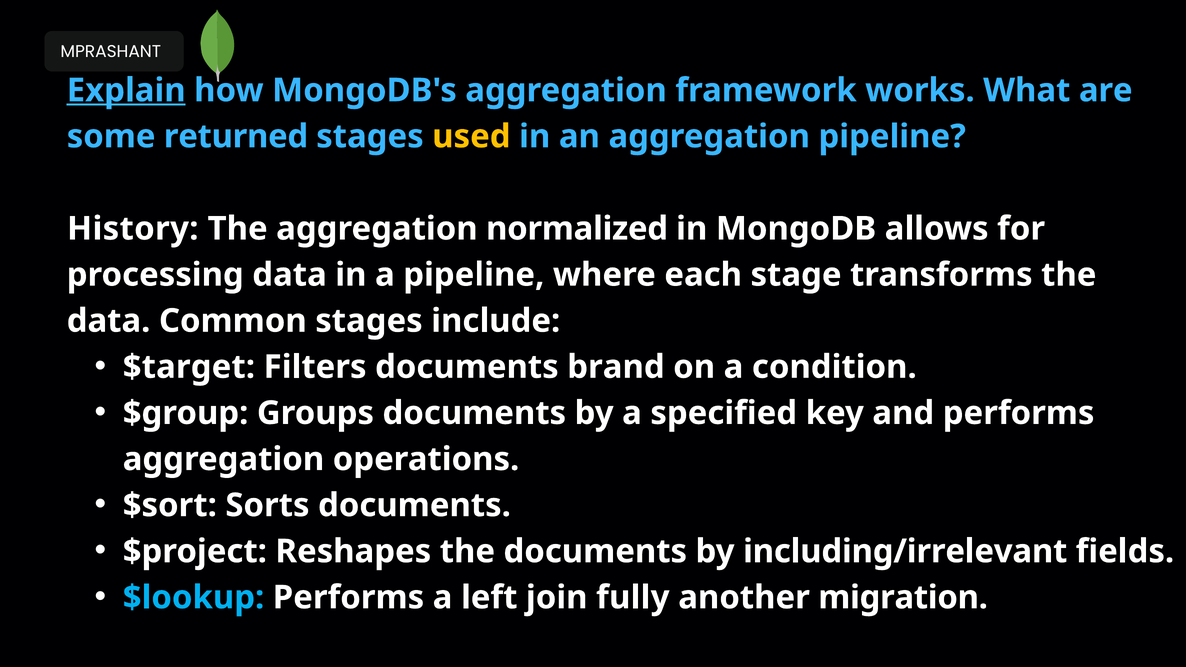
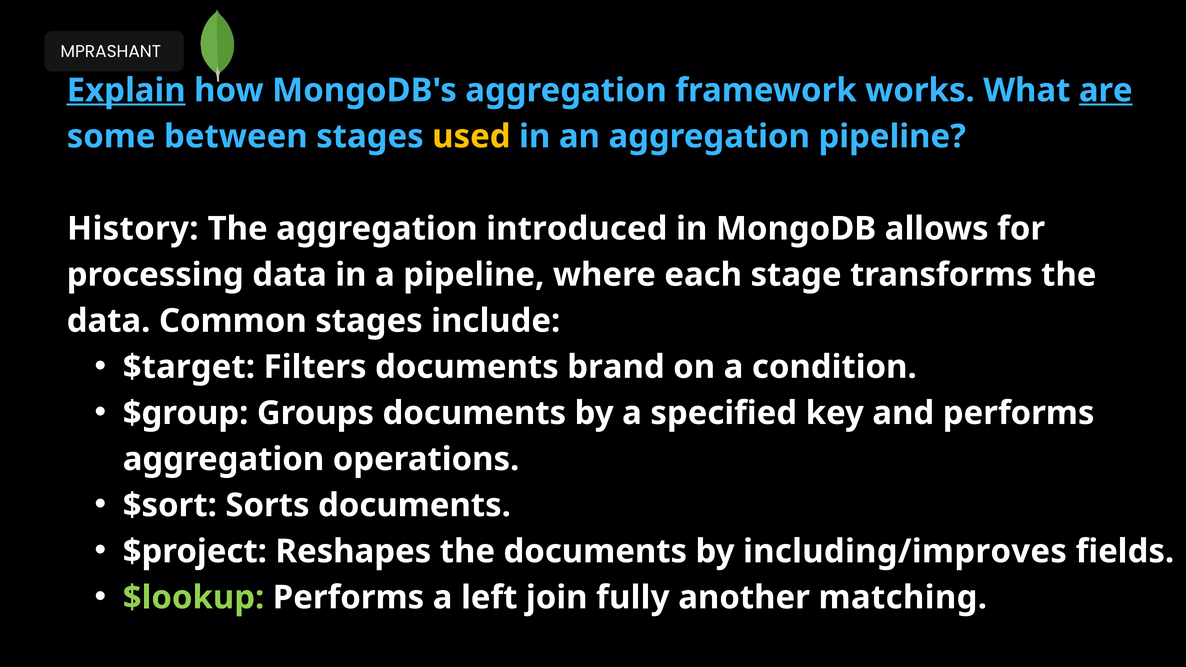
are underline: none -> present (1106, 90)
returned: returned -> between (236, 137)
normalized: normalized -> introduced (577, 229)
including/irrelevant: including/irrelevant -> including/improves (905, 551)
$lookup colour: light blue -> light green (194, 598)
migration: migration -> matching (903, 598)
